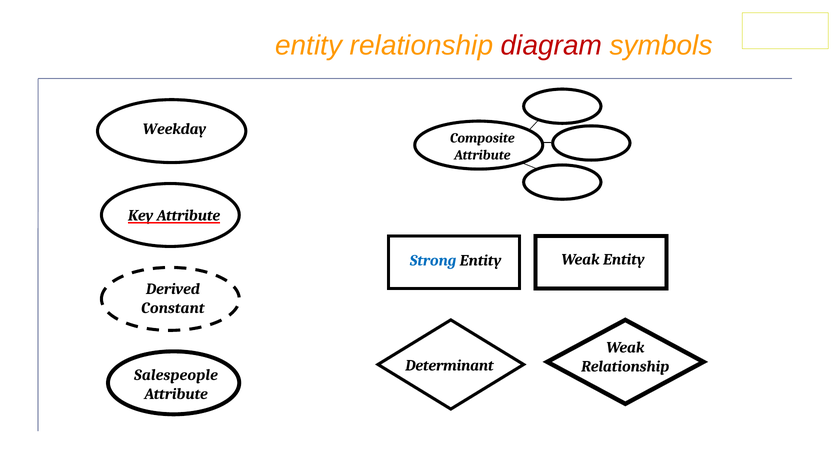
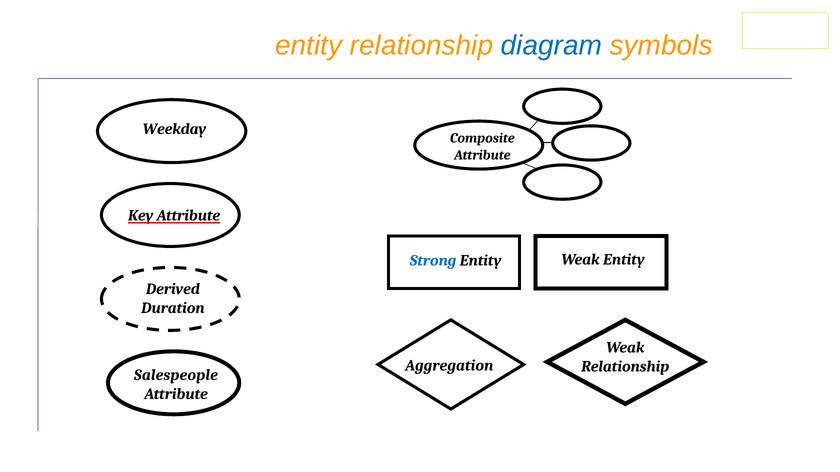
diagram colour: red -> blue (551, 46)
Constant: Constant -> Duration (173, 308)
Determinant: Determinant -> Aggregation (449, 366)
